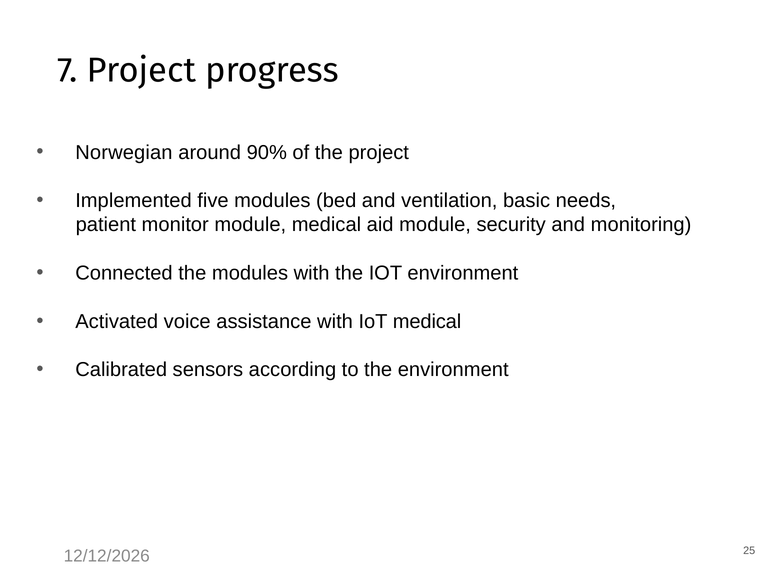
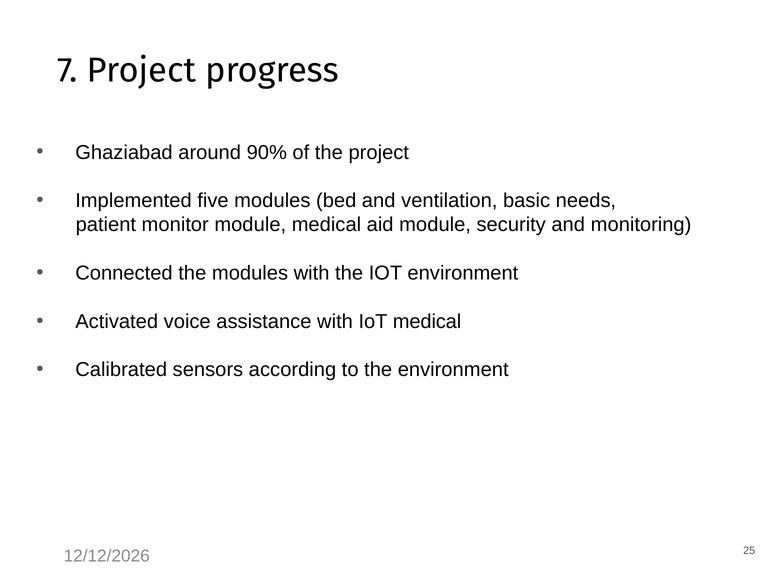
Norwegian: Norwegian -> Ghaziabad (124, 152)
